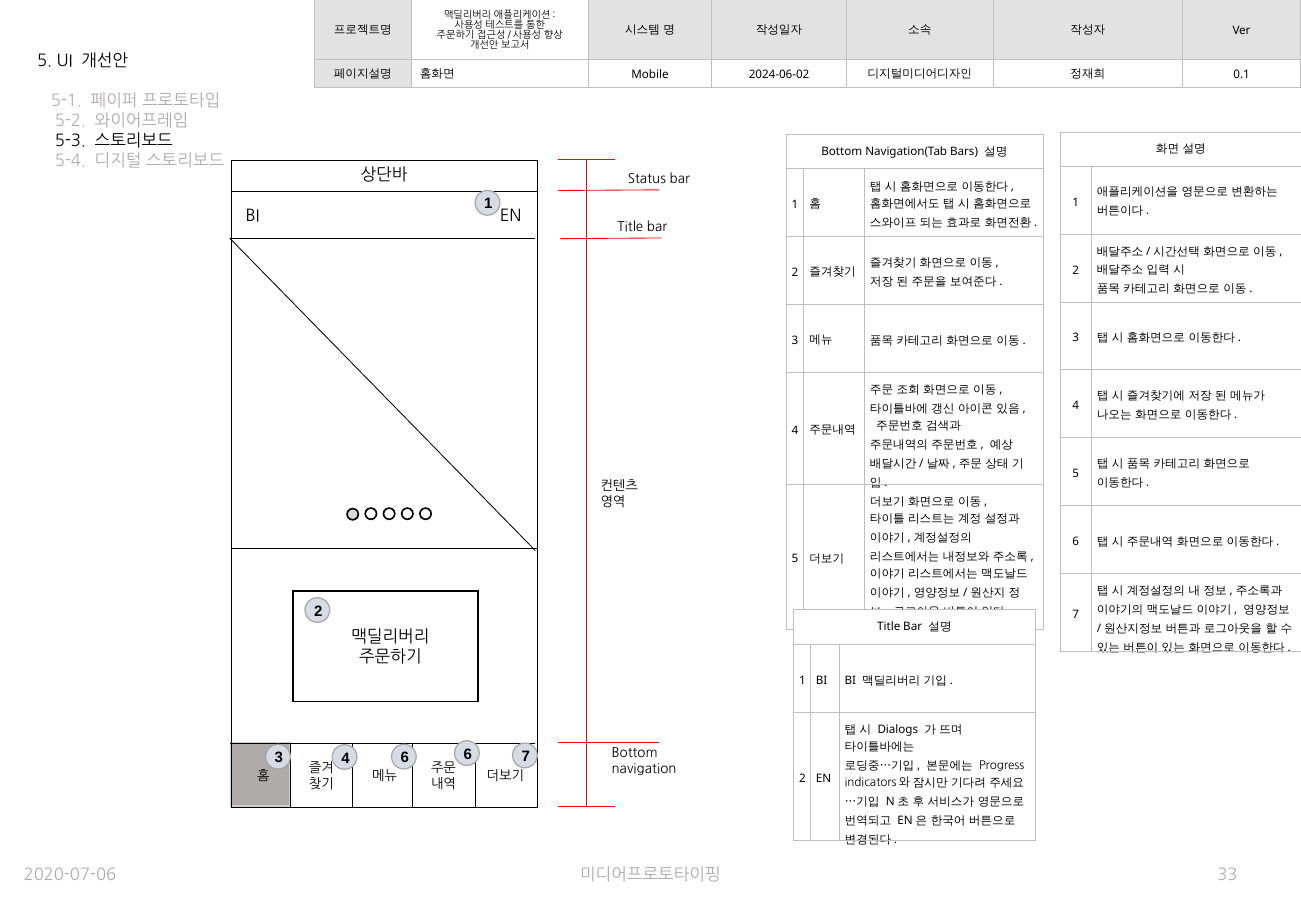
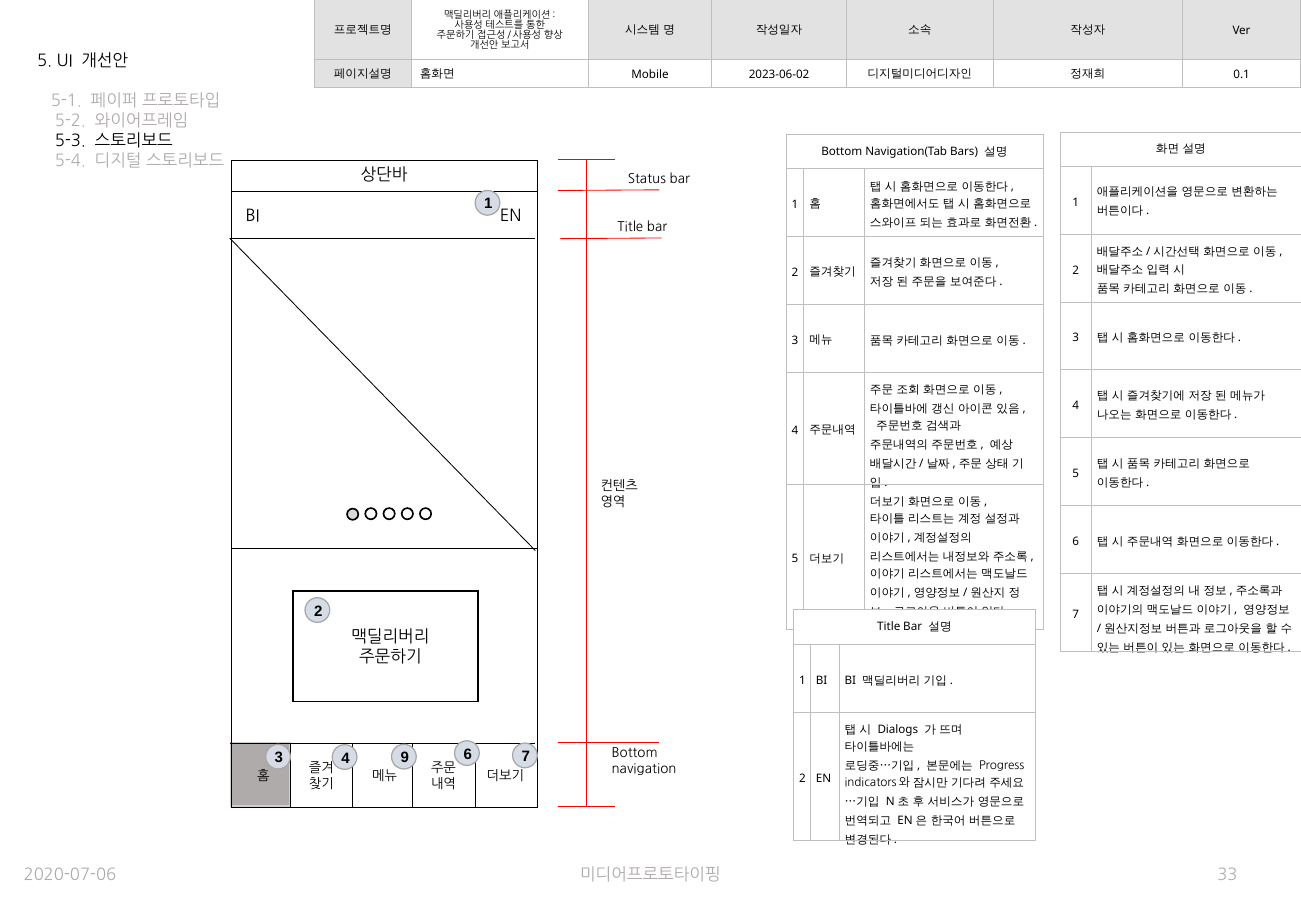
2024-06-02: 2024-06-02 -> 2023-06-02 (779, 74)
4 6: 6 -> 9 (405, 758)
